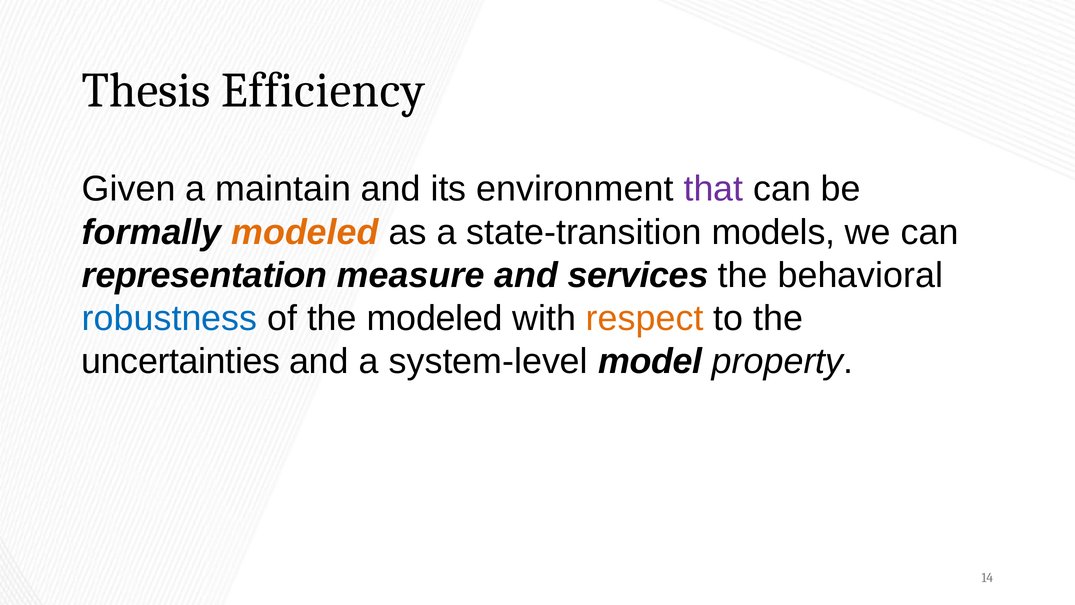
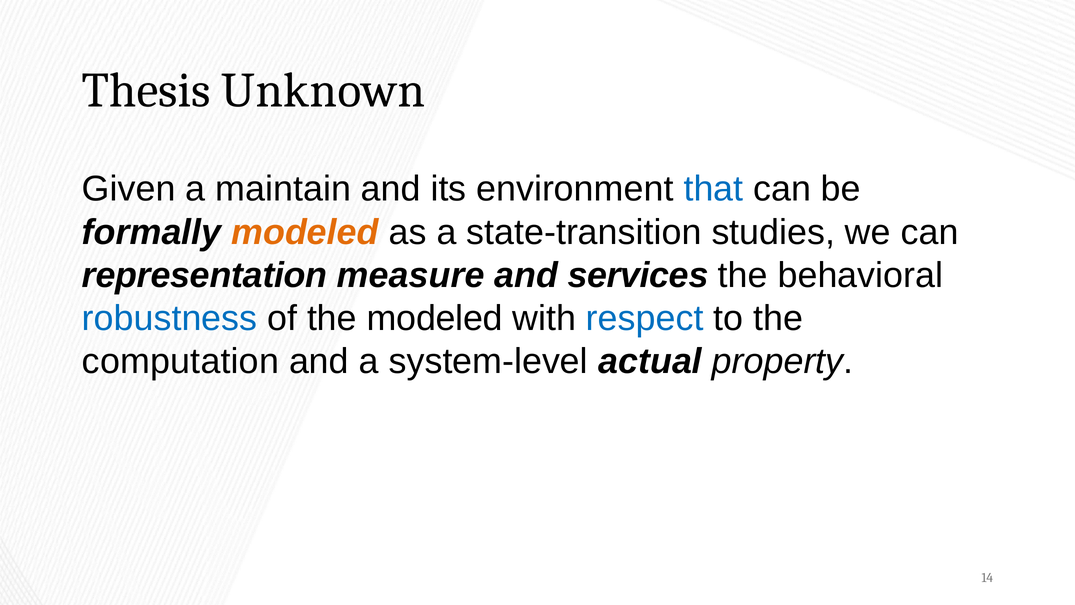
Efficiency: Efficiency -> Unknown (323, 90)
that colour: purple -> blue (713, 189)
models: models -> studies (773, 232)
respect colour: orange -> blue (645, 318)
uncertainties: uncertainties -> computation (180, 361)
model: model -> actual (650, 361)
